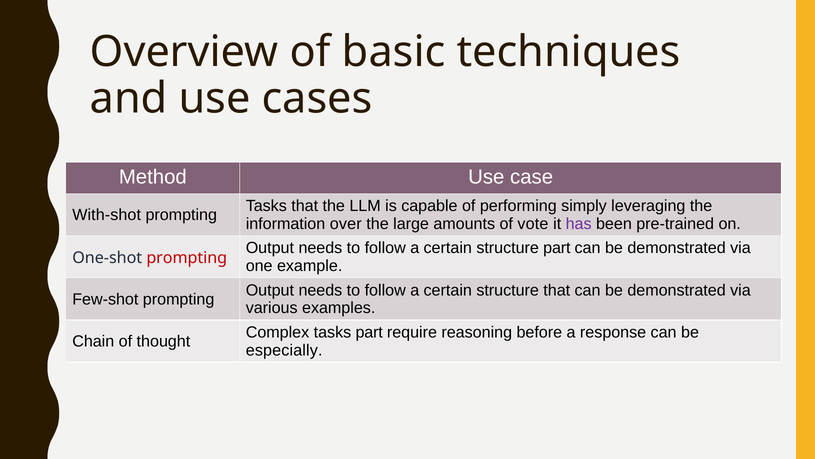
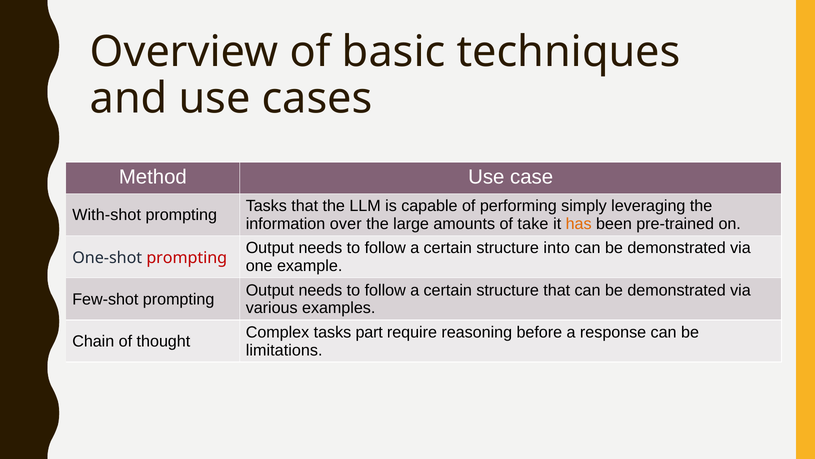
vote: vote -> take (533, 224)
has colour: purple -> orange (579, 224)
structure part: part -> into (557, 248)
especially: especially -> limitations (284, 350)
